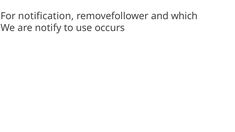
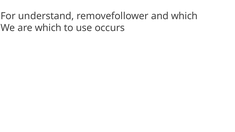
notification: notification -> understand (46, 16)
are notify: notify -> which (48, 28)
